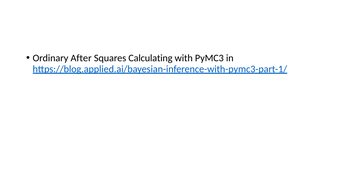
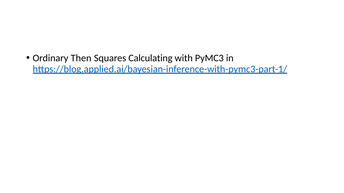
After: After -> Then (81, 58)
